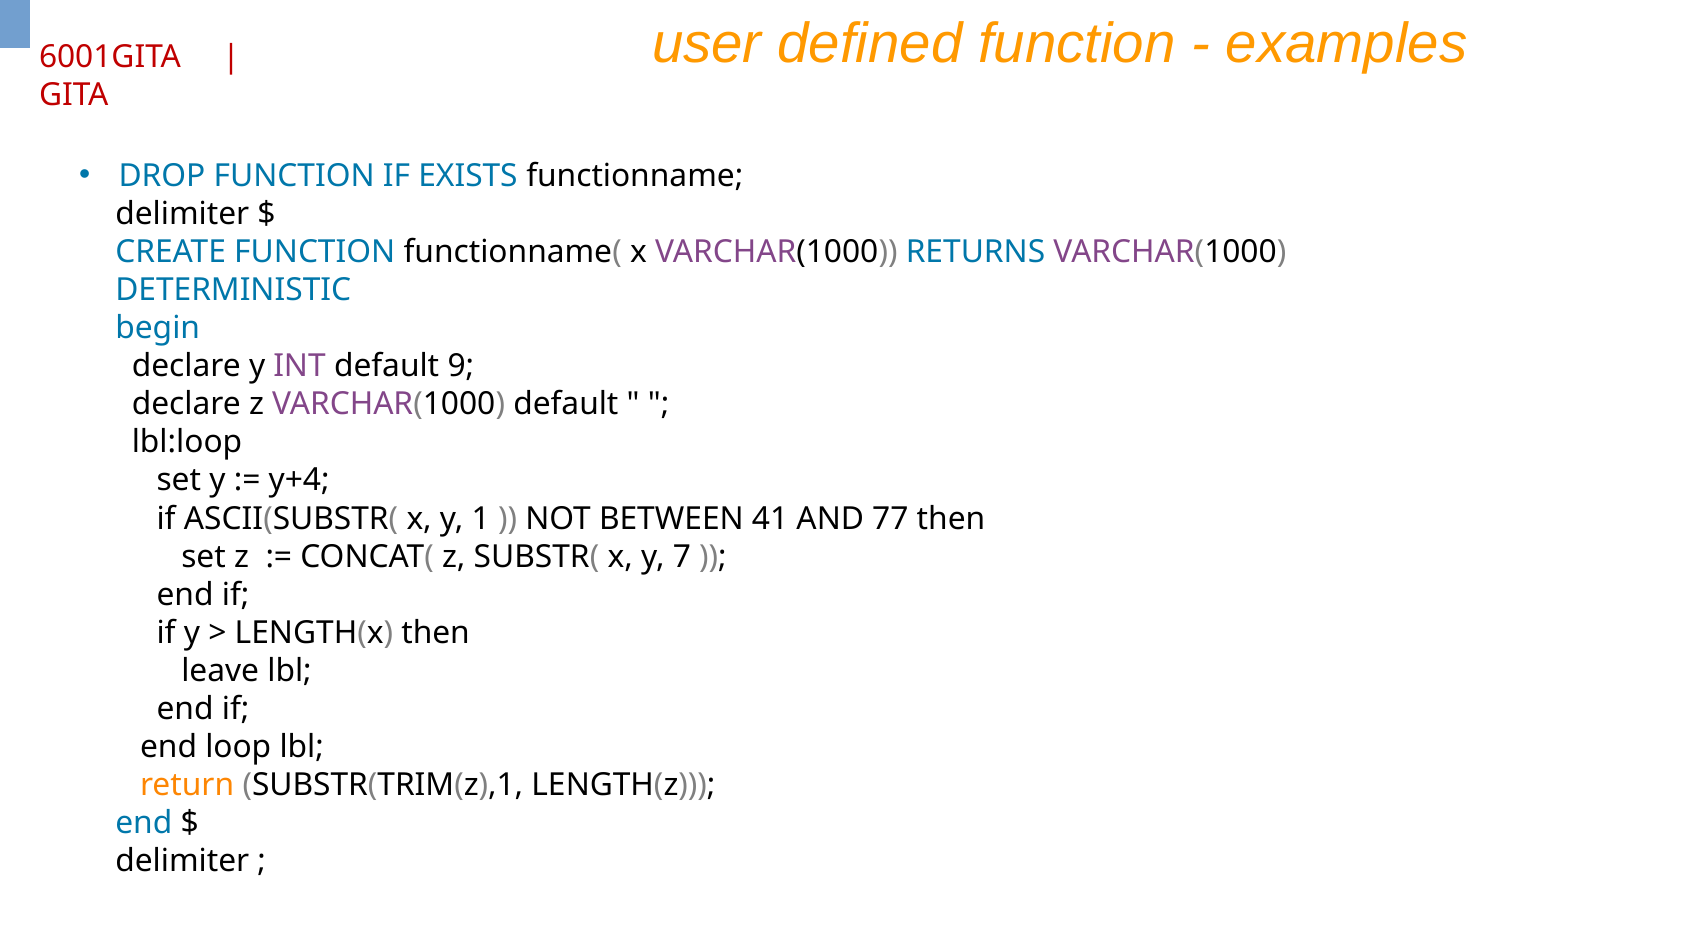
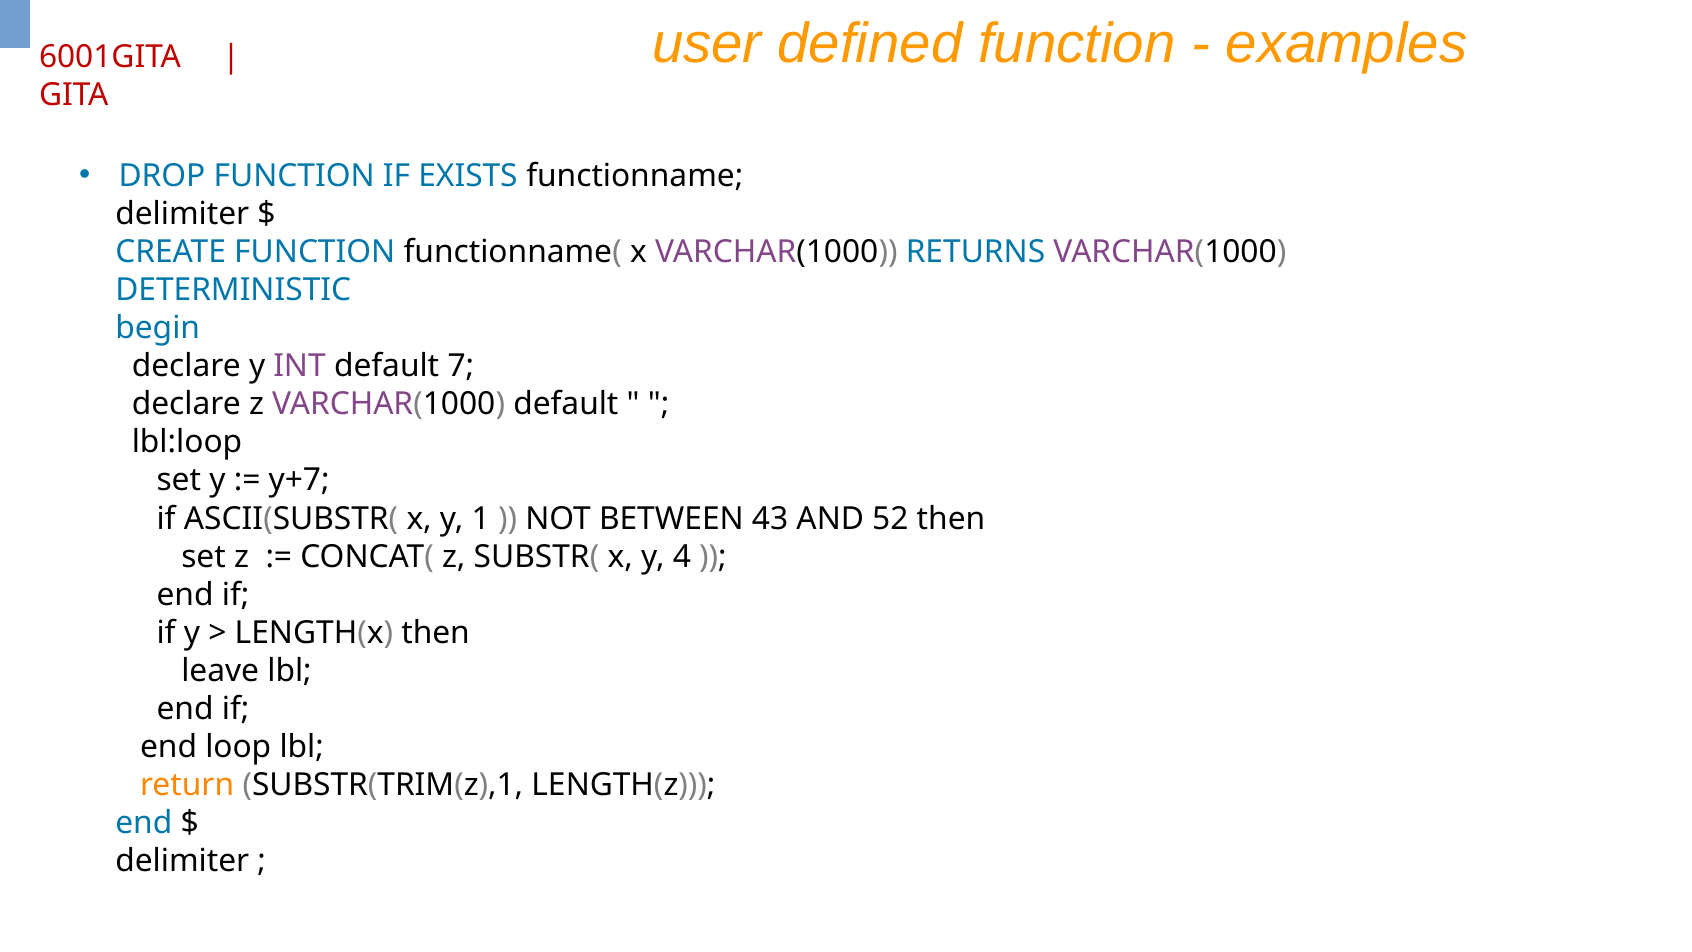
9: 9 -> 7 (461, 366)
y+4: y+4 -> y+7 (299, 480)
41: 41 -> 43 (770, 518)
77: 77 -> 52 (890, 518)
7: 7 -> 4 (682, 557)
